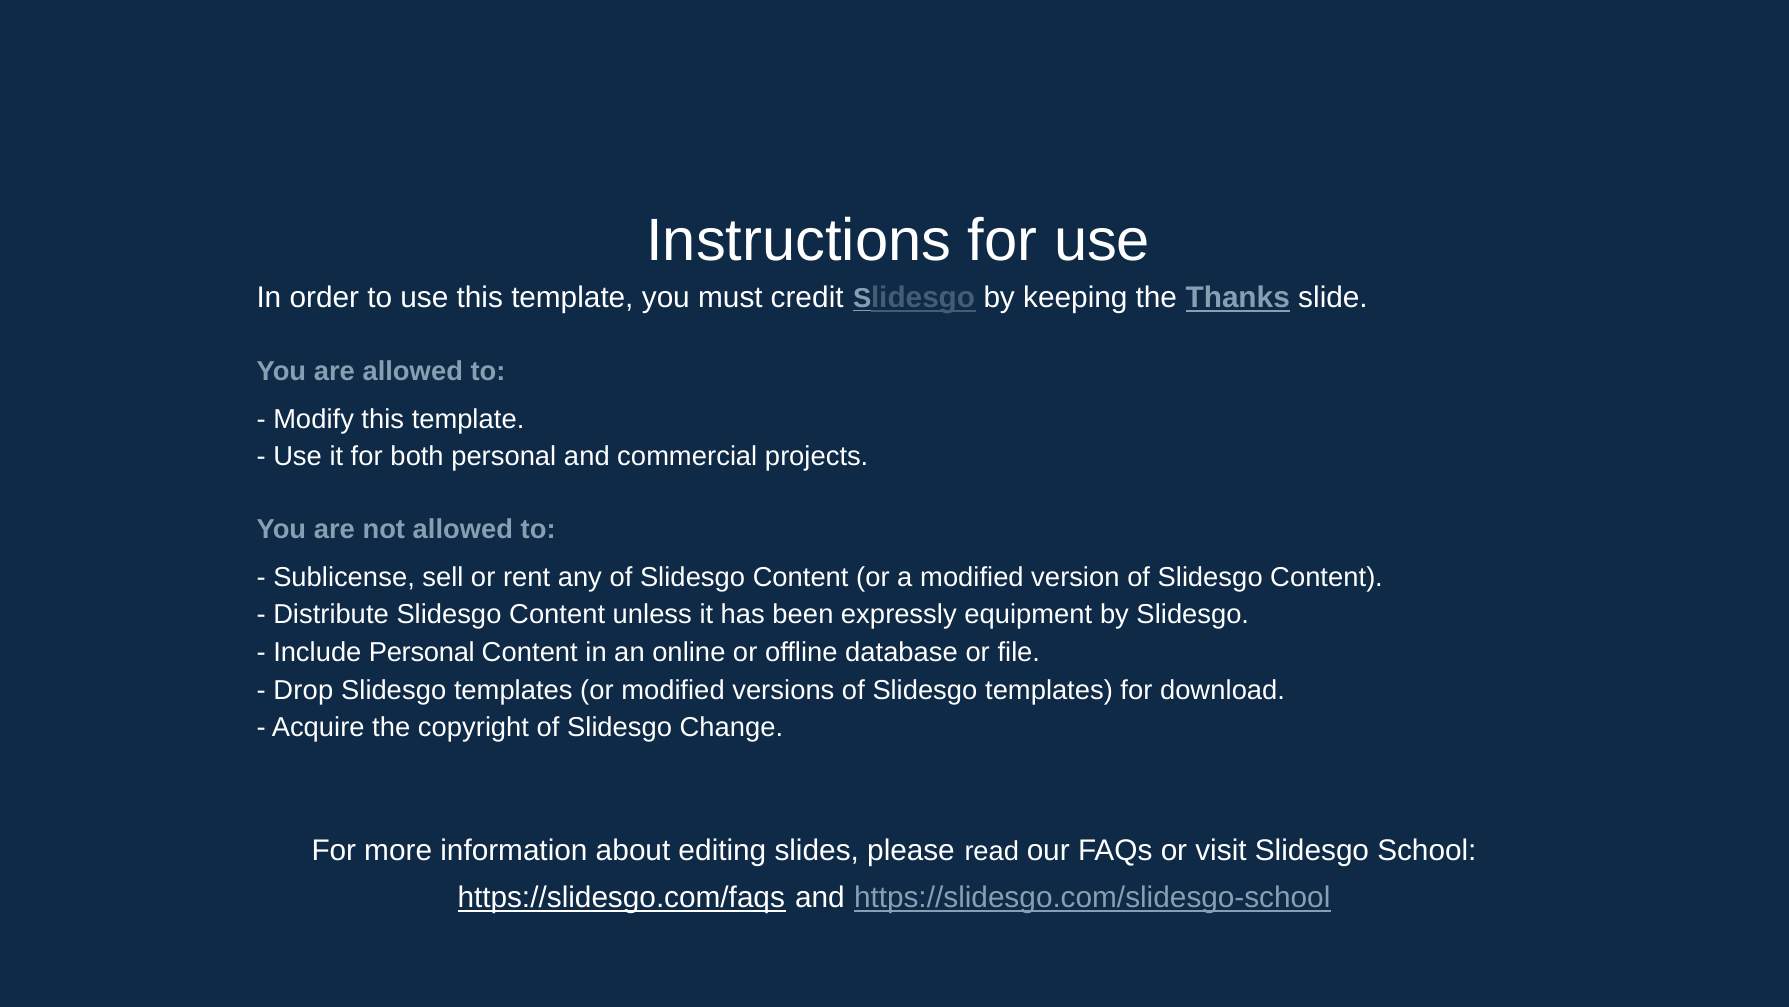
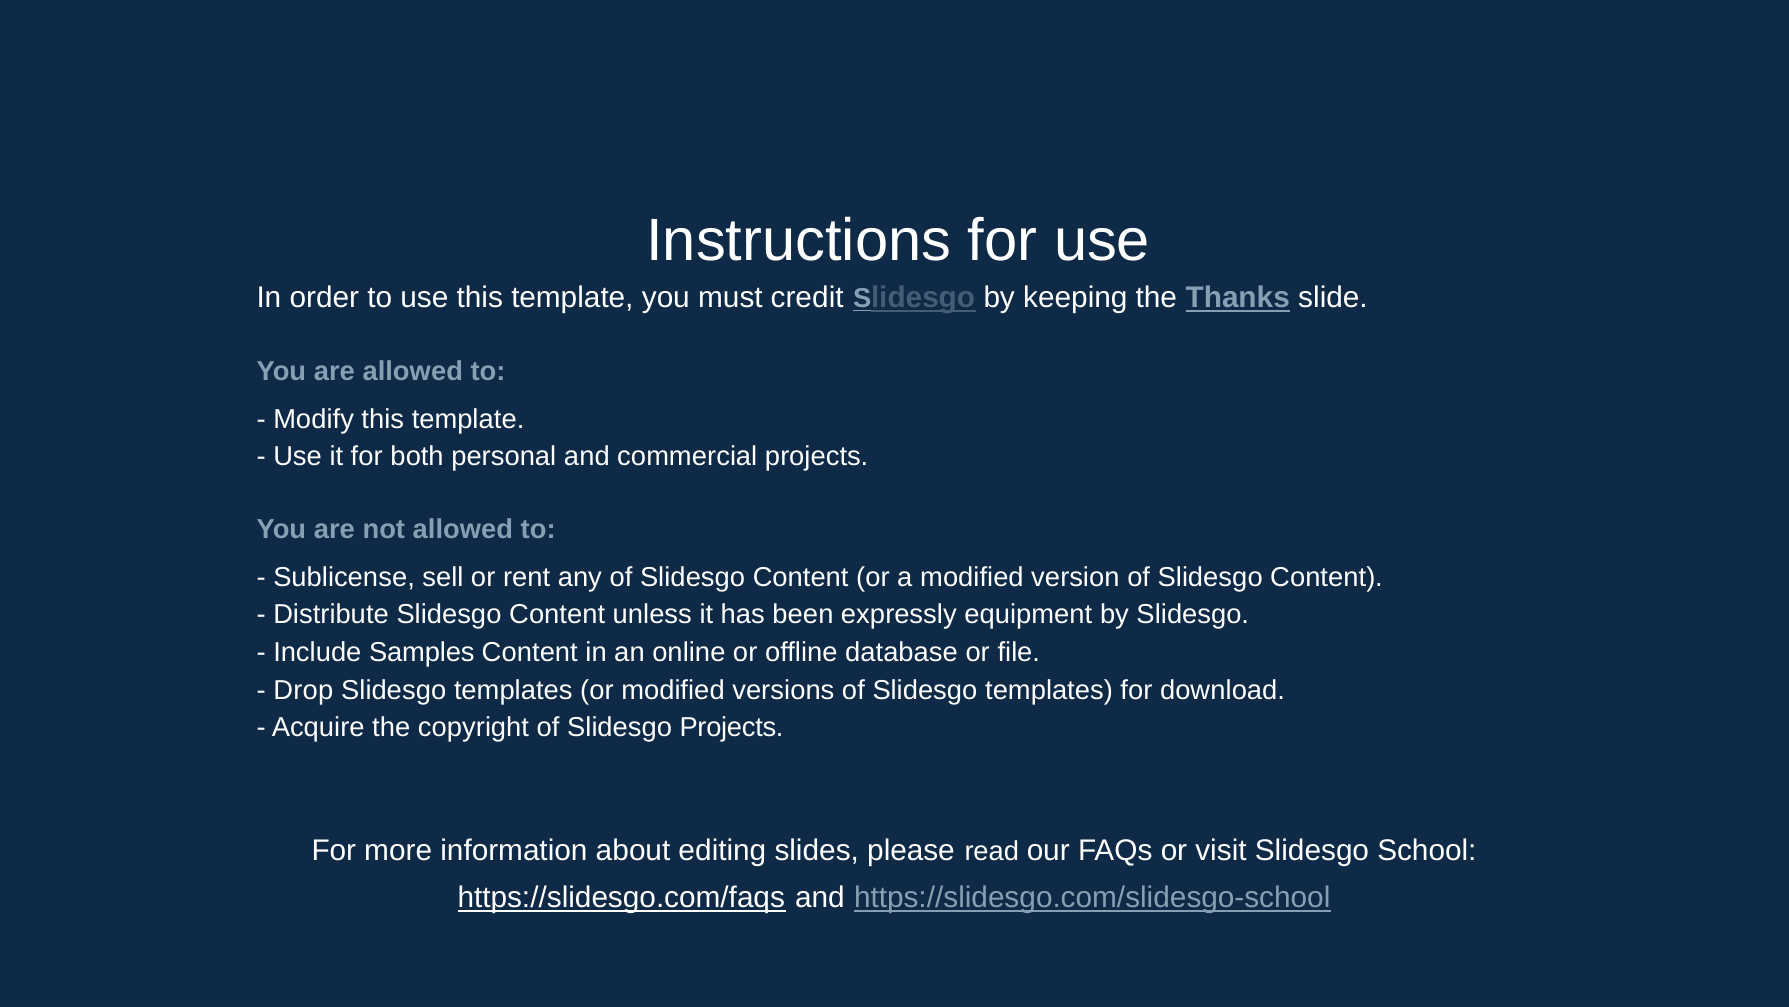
Include Personal: Personal -> Samples (422, 652)
Slidesgo Change: Change -> Projects (732, 727)
